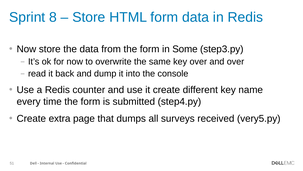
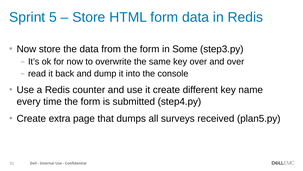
8: 8 -> 5 (53, 17)
very5.py: very5.py -> plan5.py (259, 118)
